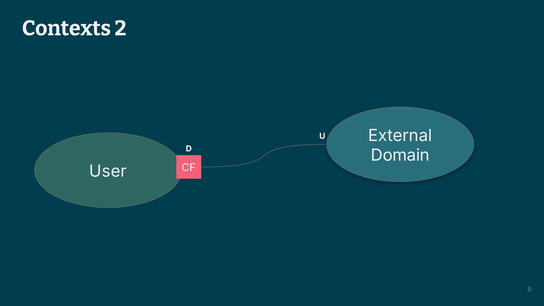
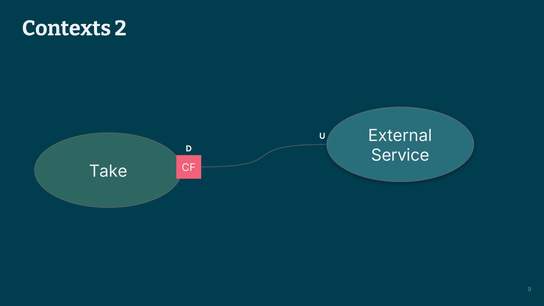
Domain: Domain -> Service (400, 155)
User: User -> Take (108, 171)
